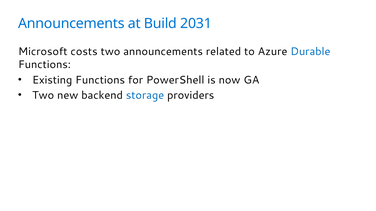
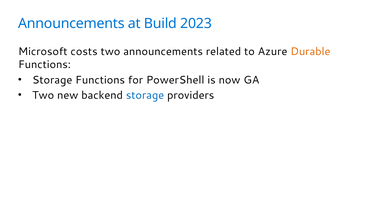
2031: 2031 -> 2023 (196, 24)
Durable colour: blue -> orange (310, 52)
Existing: Existing -> Storage (52, 80)
